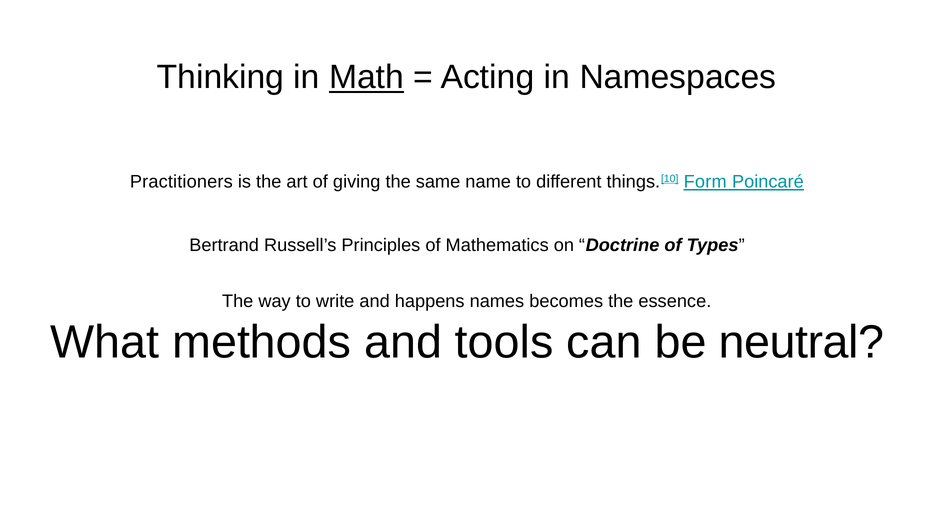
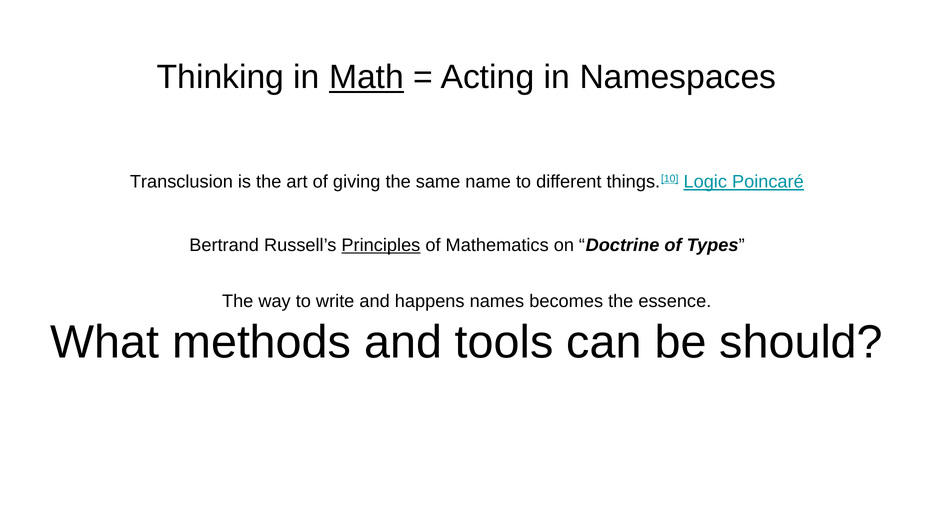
Practitioners: Practitioners -> Transclusion (181, 182)
Form: Form -> Logic (705, 182)
Principles underline: none -> present (381, 245)
neutral: neutral -> should (801, 343)
